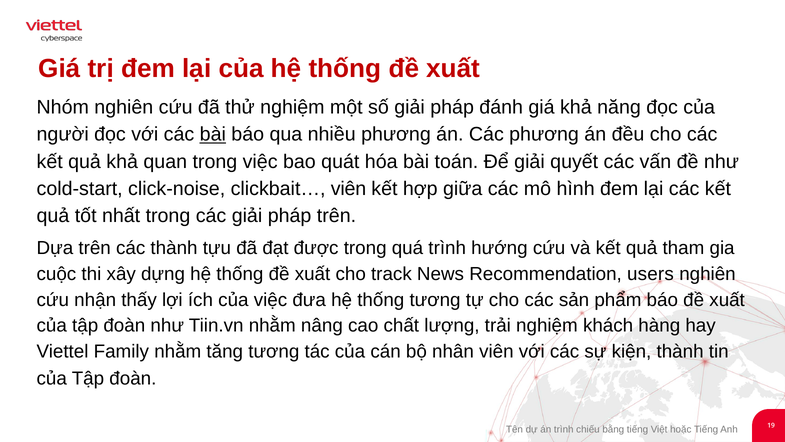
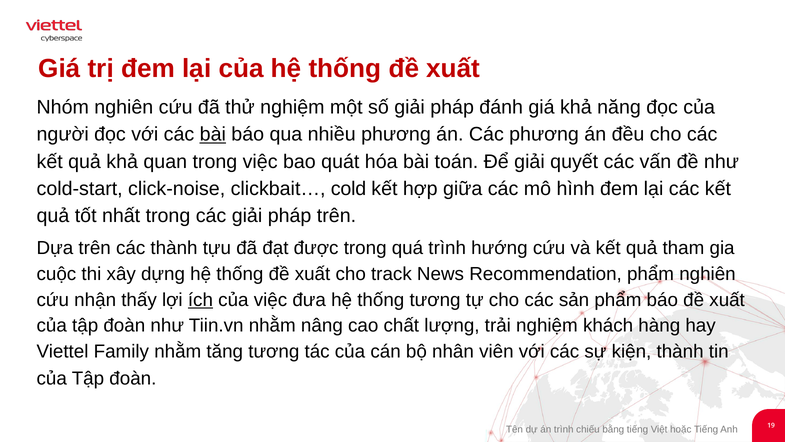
clickbait… viên: viên -> cold (348, 189)
Recommendation users: users -> phẩm (651, 274)
ích underline: none -> present (200, 300)
